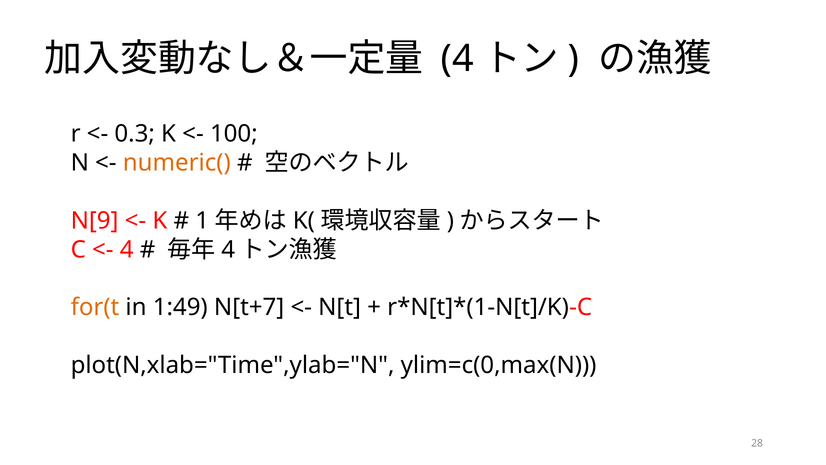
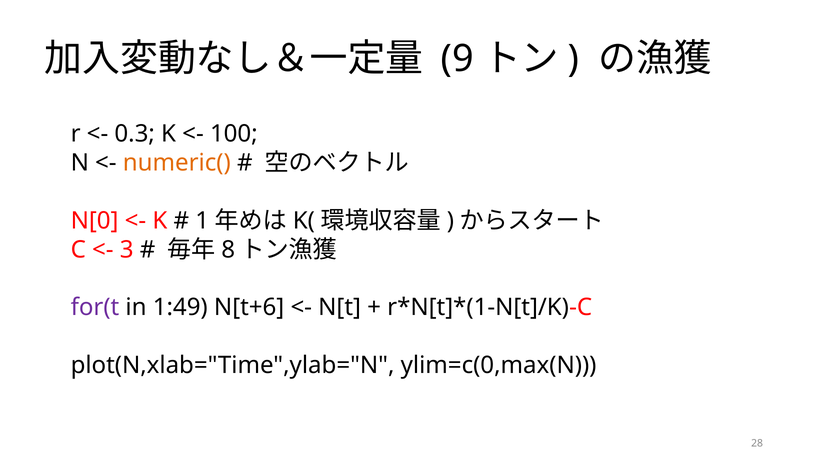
4: 4 -> 9 (457, 59)
N[9: N[9 -> N[0 (95, 220)
4: 4 -> 3 (127, 249)
4: 4 -> 8 (228, 249)
for(t colour: orange -> purple (95, 307)
N[t+7: N[t+7 -> N[t+6 (249, 307)
